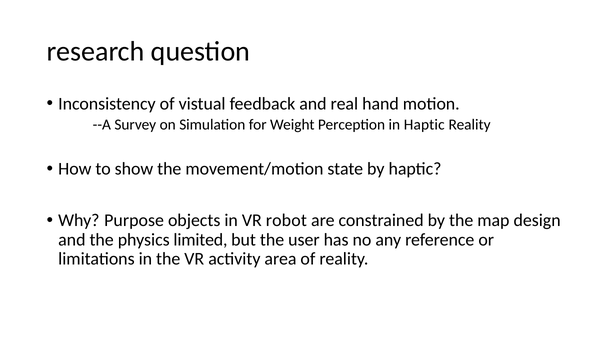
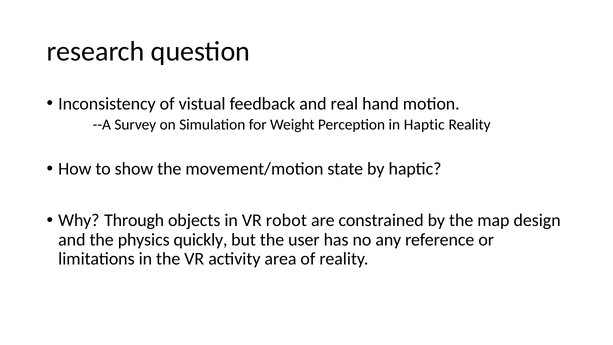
Purpose: Purpose -> Through (134, 220)
limited: limited -> quickly (200, 240)
